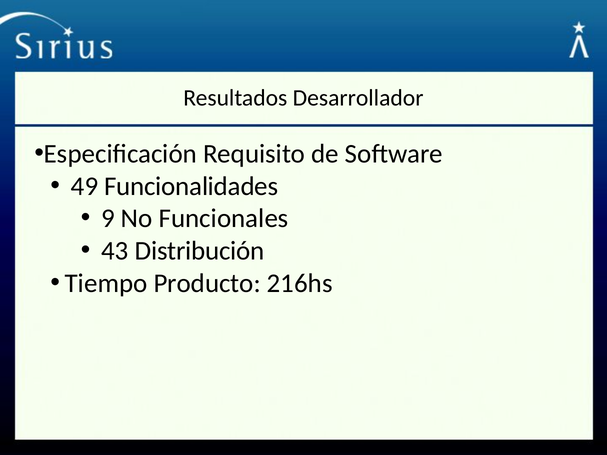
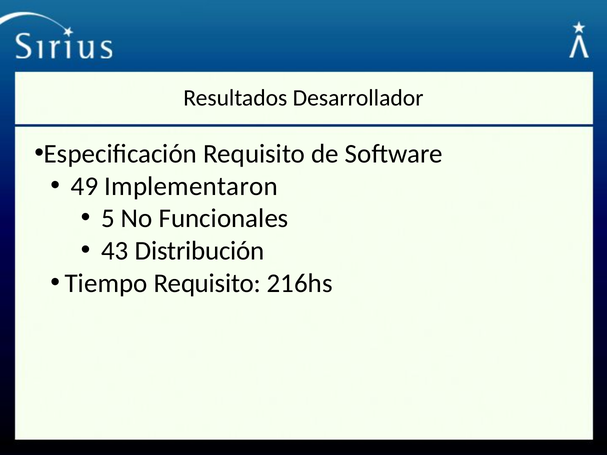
Funcionalidades: Funcionalidades -> Implementaron (191, 186)
9: 9 -> 5 (108, 219)
Tiempo Producto: Producto -> Requisito (207, 283)
